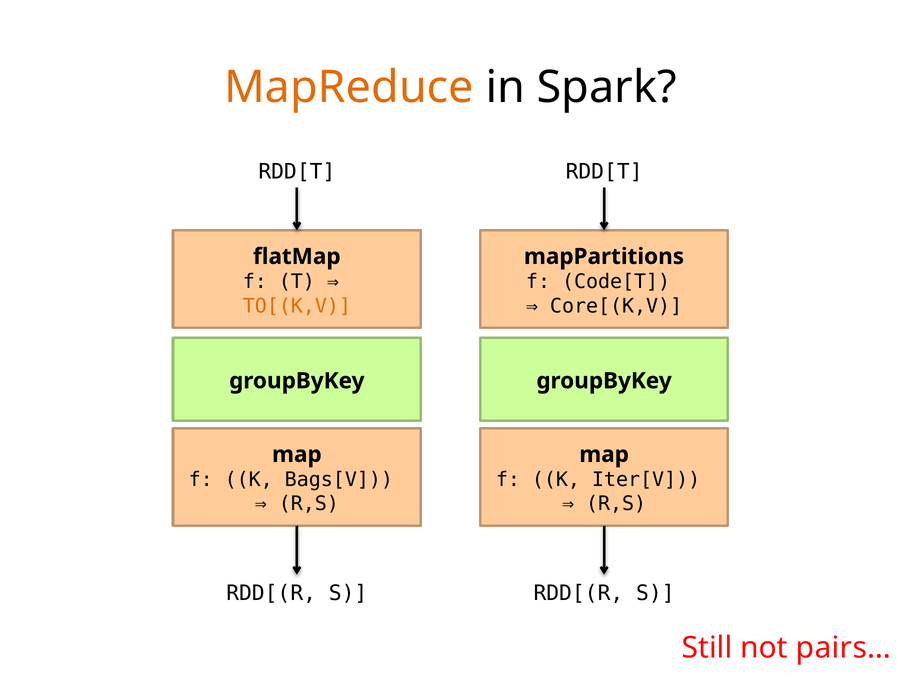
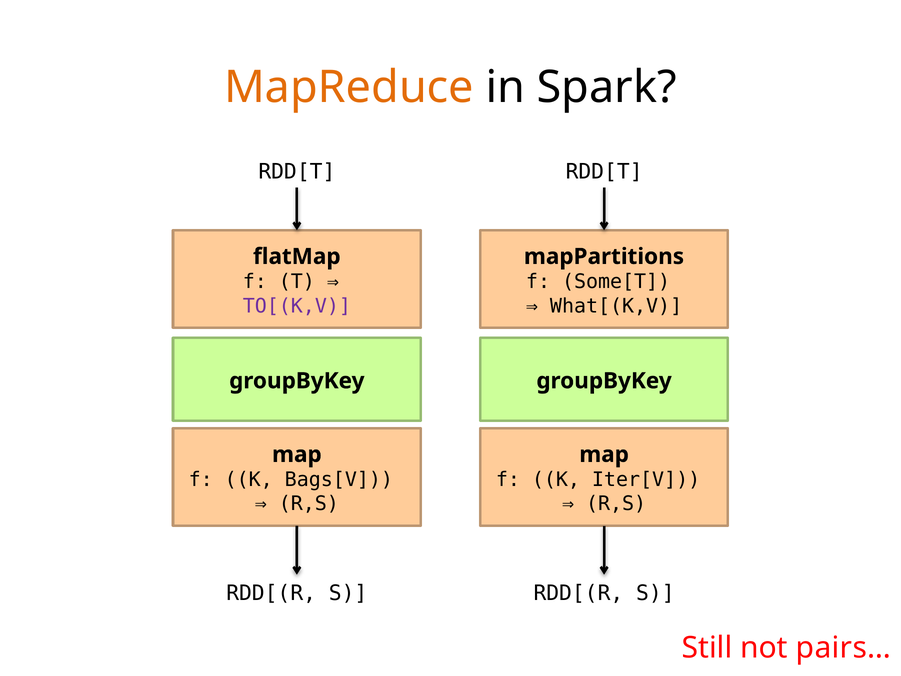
Code[T: Code[T -> Some[T (616, 282)
TO[(K,V colour: orange -> purple (297, 306)
Core[(K,V: Core[(K,V -> What[(K,V (616, 306)
